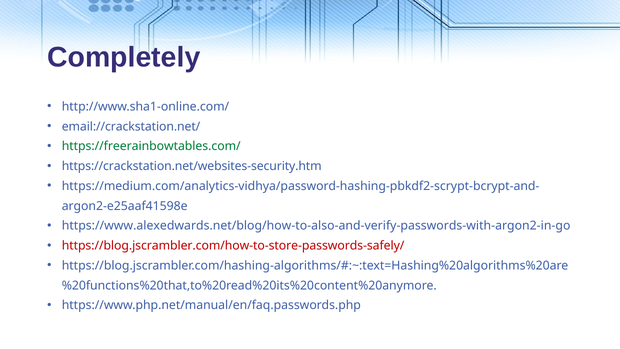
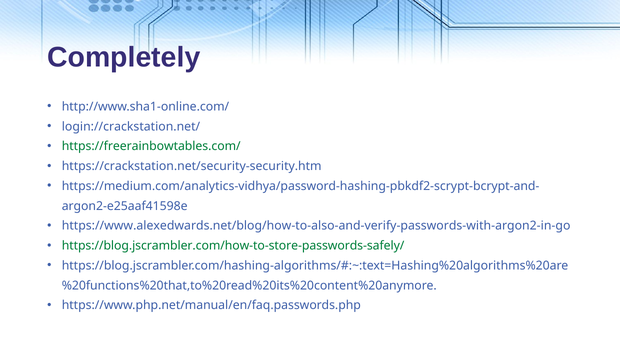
email://crackstation.net/: email://crackstation.net/ -> login://crackstation.net/ (131, 126)
https://crackstation.net/websites-security.htm: https://crackstation.net/websites-security.htm -> https://crackstation.net/security-security.htm (192, 166)
https://blog.jscrambler.com/how-to-store-passwords-safely/ colour: red -> green (233, 246)
